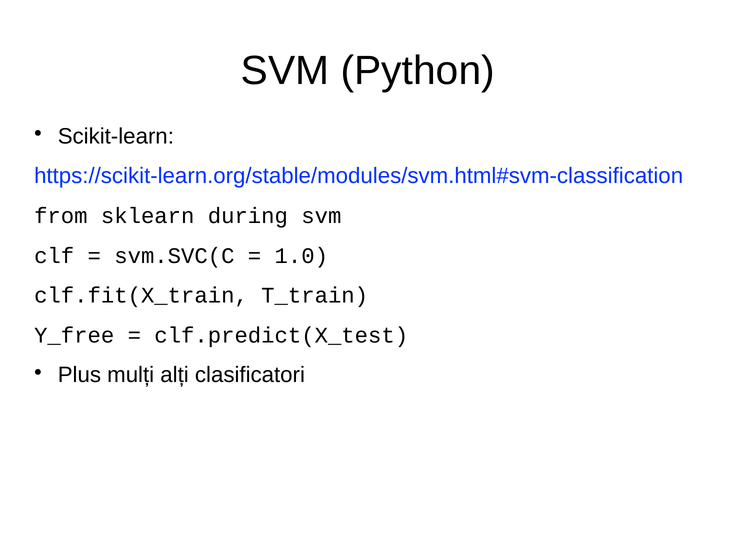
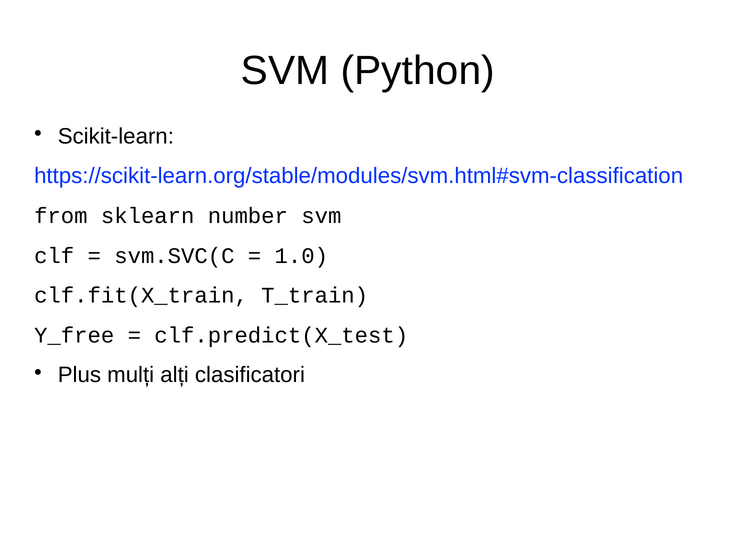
during: during -> number (248, 216)
